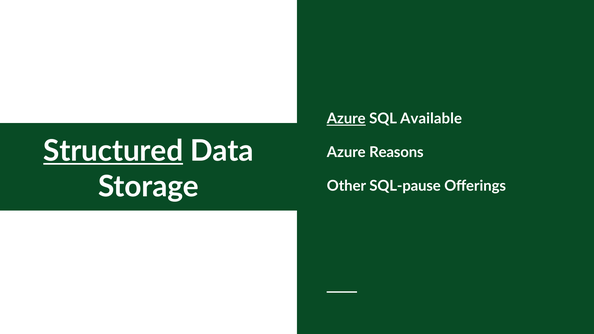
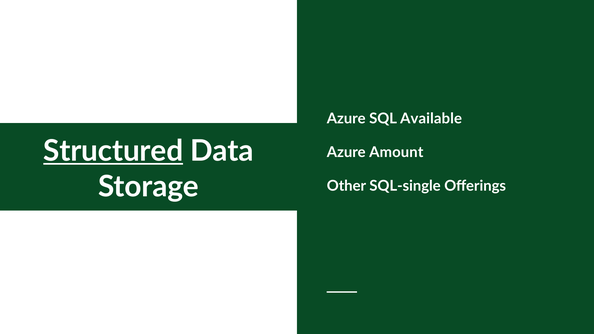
Azure underline: present -> none (346, 119)
Reasons: Reasons -> Amount (396, 152)
SQL-pause: SQL-pause -> SQL-single (405, 186)
